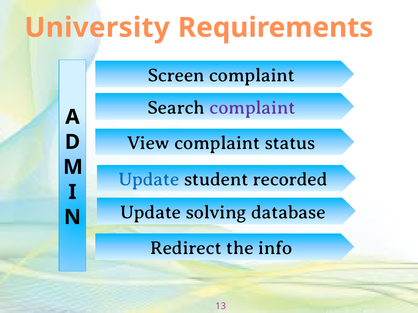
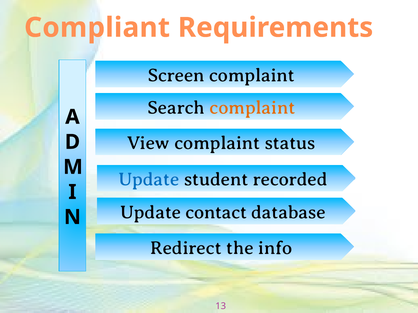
University: University -> Compliant (97, 28)
complaint colour: purple -> orange (252, 108)
solving: solving -> contact (216, 213)
